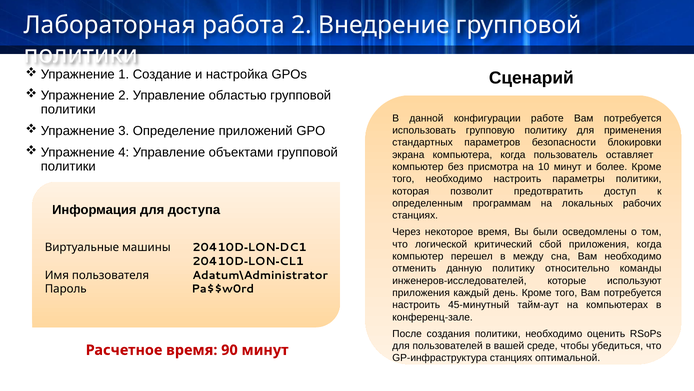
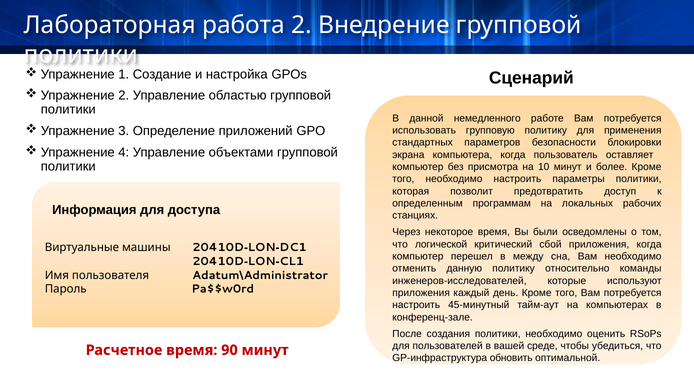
конфигурации: конфигурации -> немедленного (487, 118)
GP-инфраструктура станциях: станциях -> обновить (511, 358)
